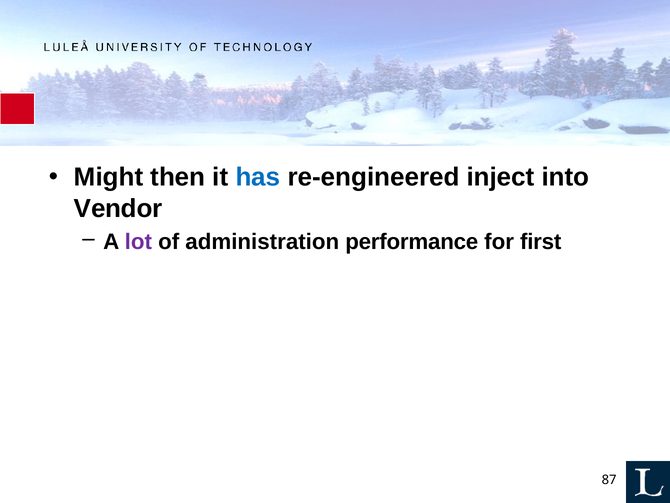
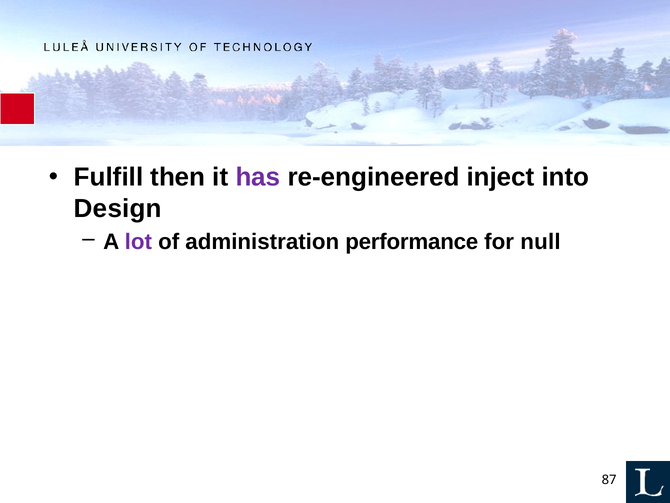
Might: Might -> Fulfill (109, 177)
has colour: blue -> purple (258, 177)
Vendor: Vendor -> Design (118, 208)
first: first -> null (540, 242)
